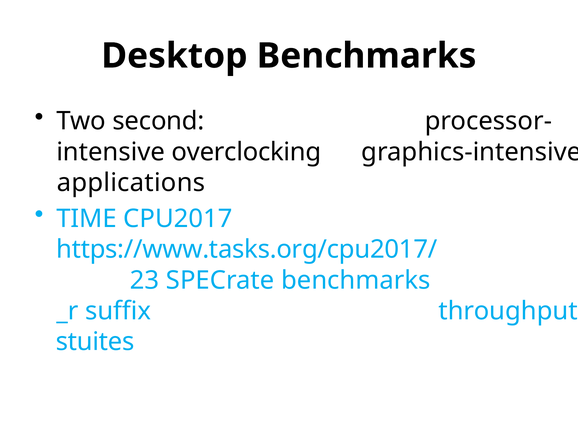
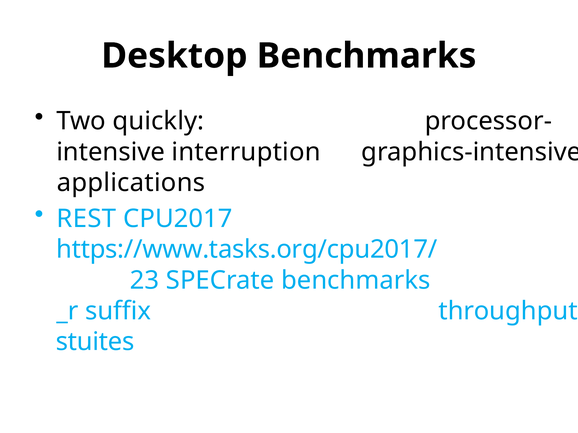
second: second -> quickly (158, 121)
overclocking: overclocking -> interruption (246, 152)
TIME: TIME -> REST (86, 219)
